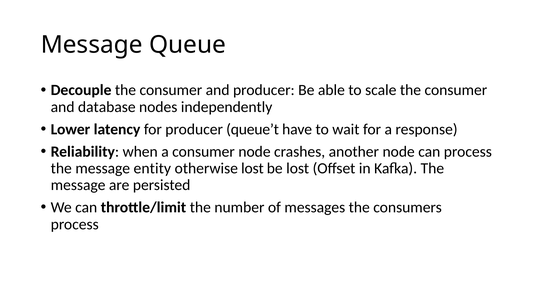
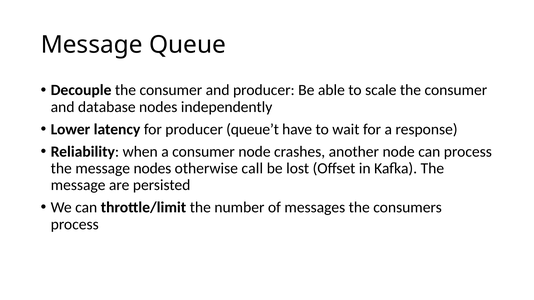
message entity: entity -> nodes (152, 169)
otherwise lost: lost -> call (252, 169)
